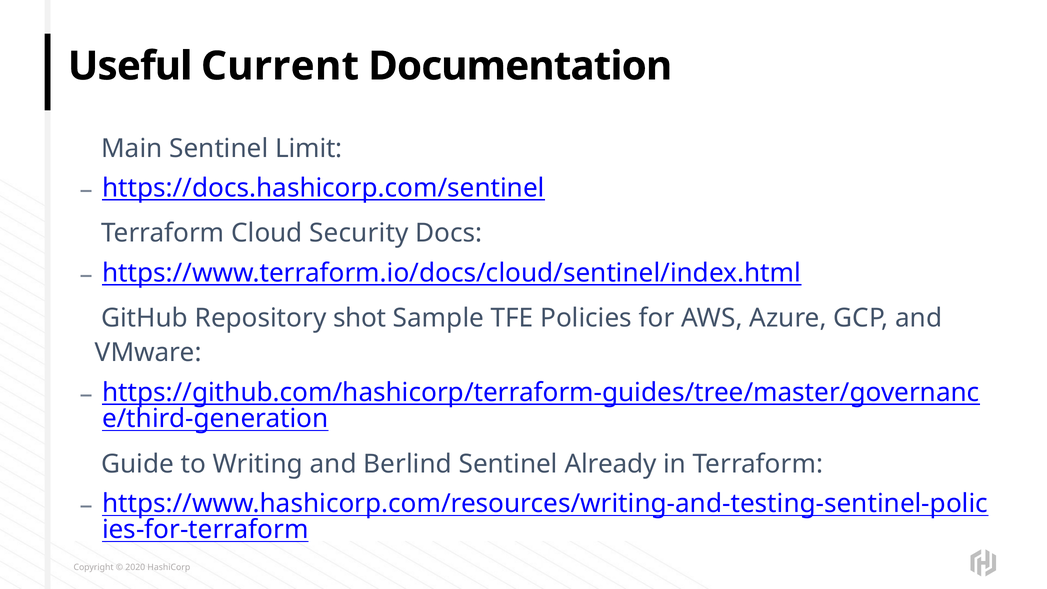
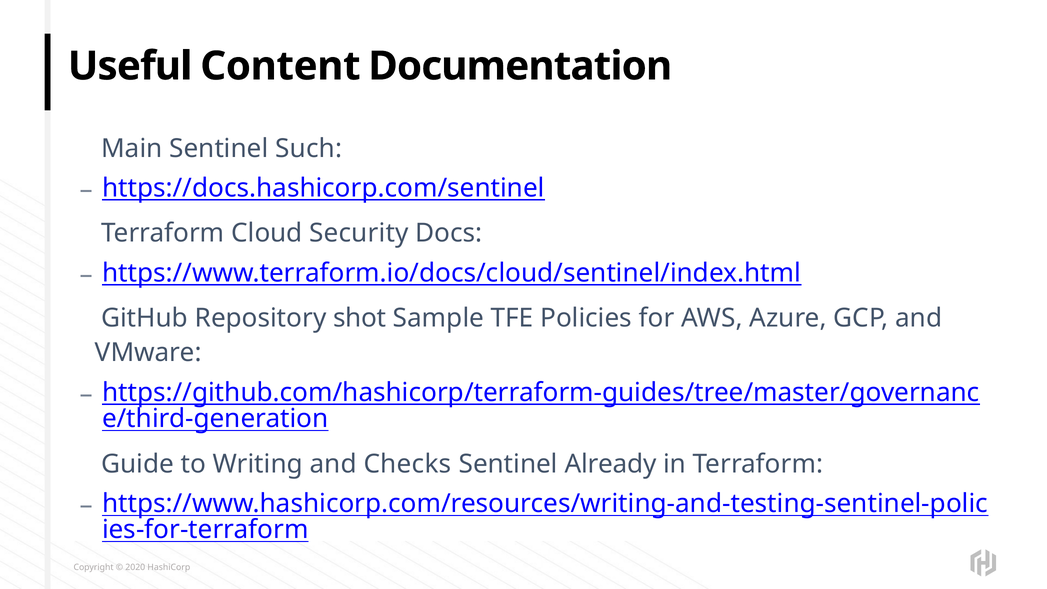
Current: Current -> Content (280, 66)
Limit: Limit -> Such (309, 148)
Berlind: Berlind -> Checks (408, 464)
